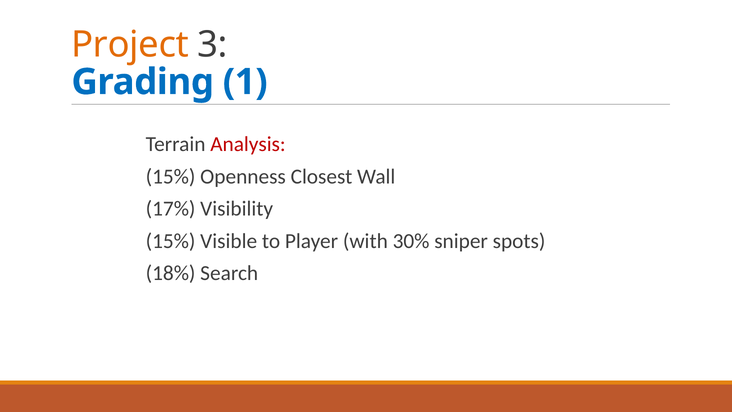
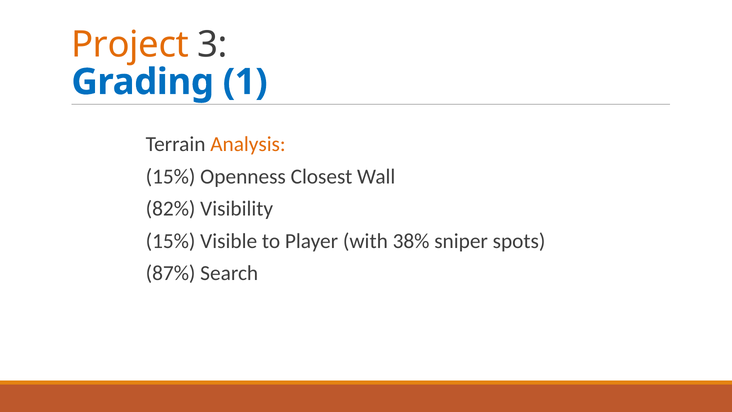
Analysis colour: red -> orange (248, 144)
17%: 17% -> 82% (171, 209)
30%: 30% -> 38% (411, 241)
18%: 18% -> 87% (171, 273)
